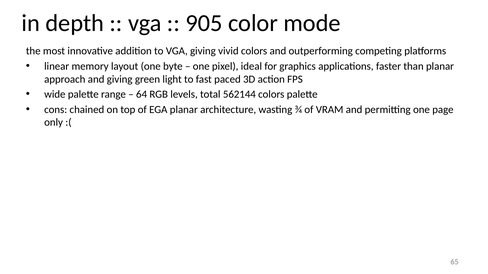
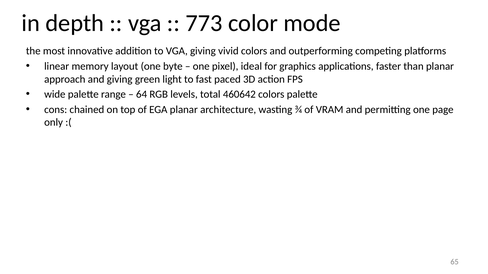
905: 905 -> 773 (204, 23)
562144: 562144 -> 460642 (239, 94)
